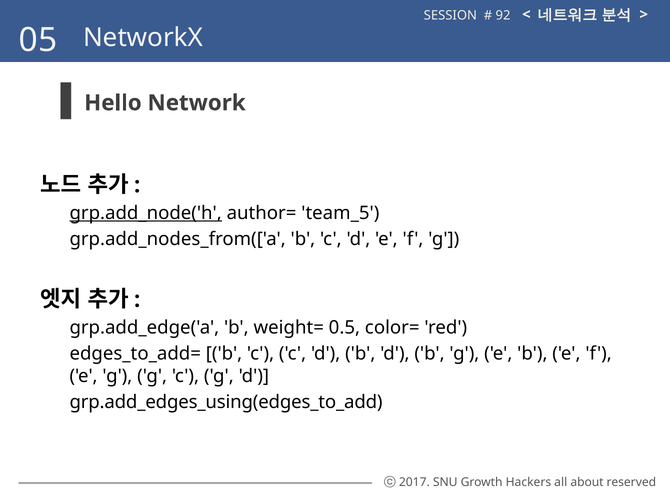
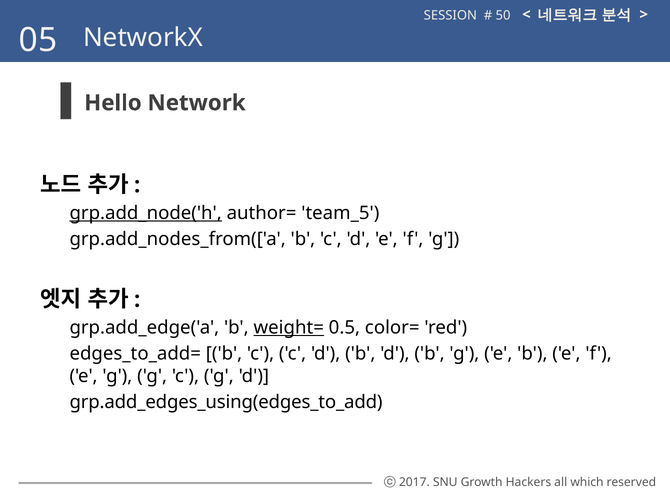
92: 92 -> 50 (503, 15)
weight= underline: none -> present (289, 328)
about: about -> which (587, 483)
